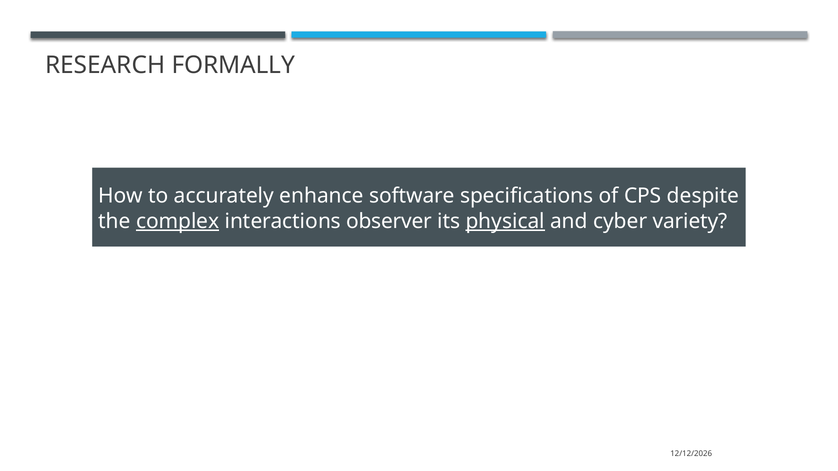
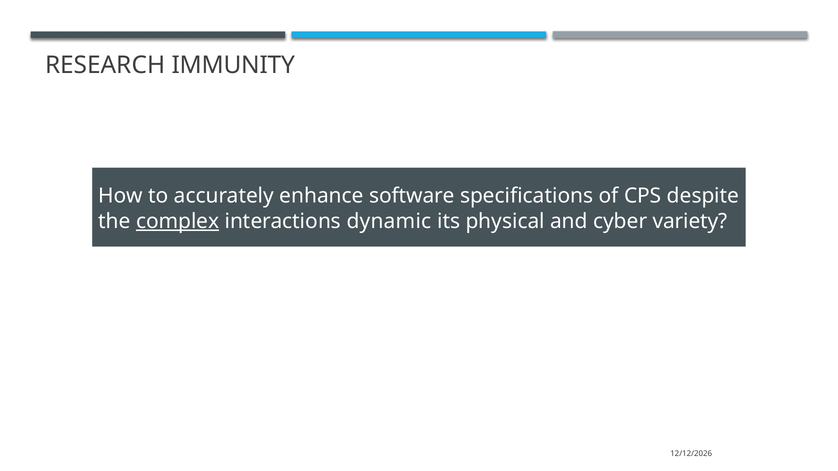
FORMALLY: FORMALLY -> IMMUNITY (233, 65)
observer: observer -> dynamic (389, 221)
physical underline: present -> none (505, 221)
